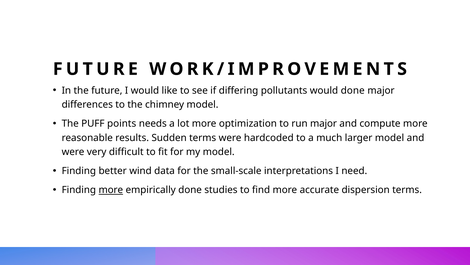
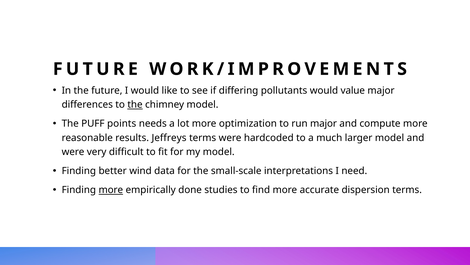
would done: done -> value (353, 90)
the underline: none -> present (135, 104)
Sudden: Sudden -> Jeffreys (169, 138)
